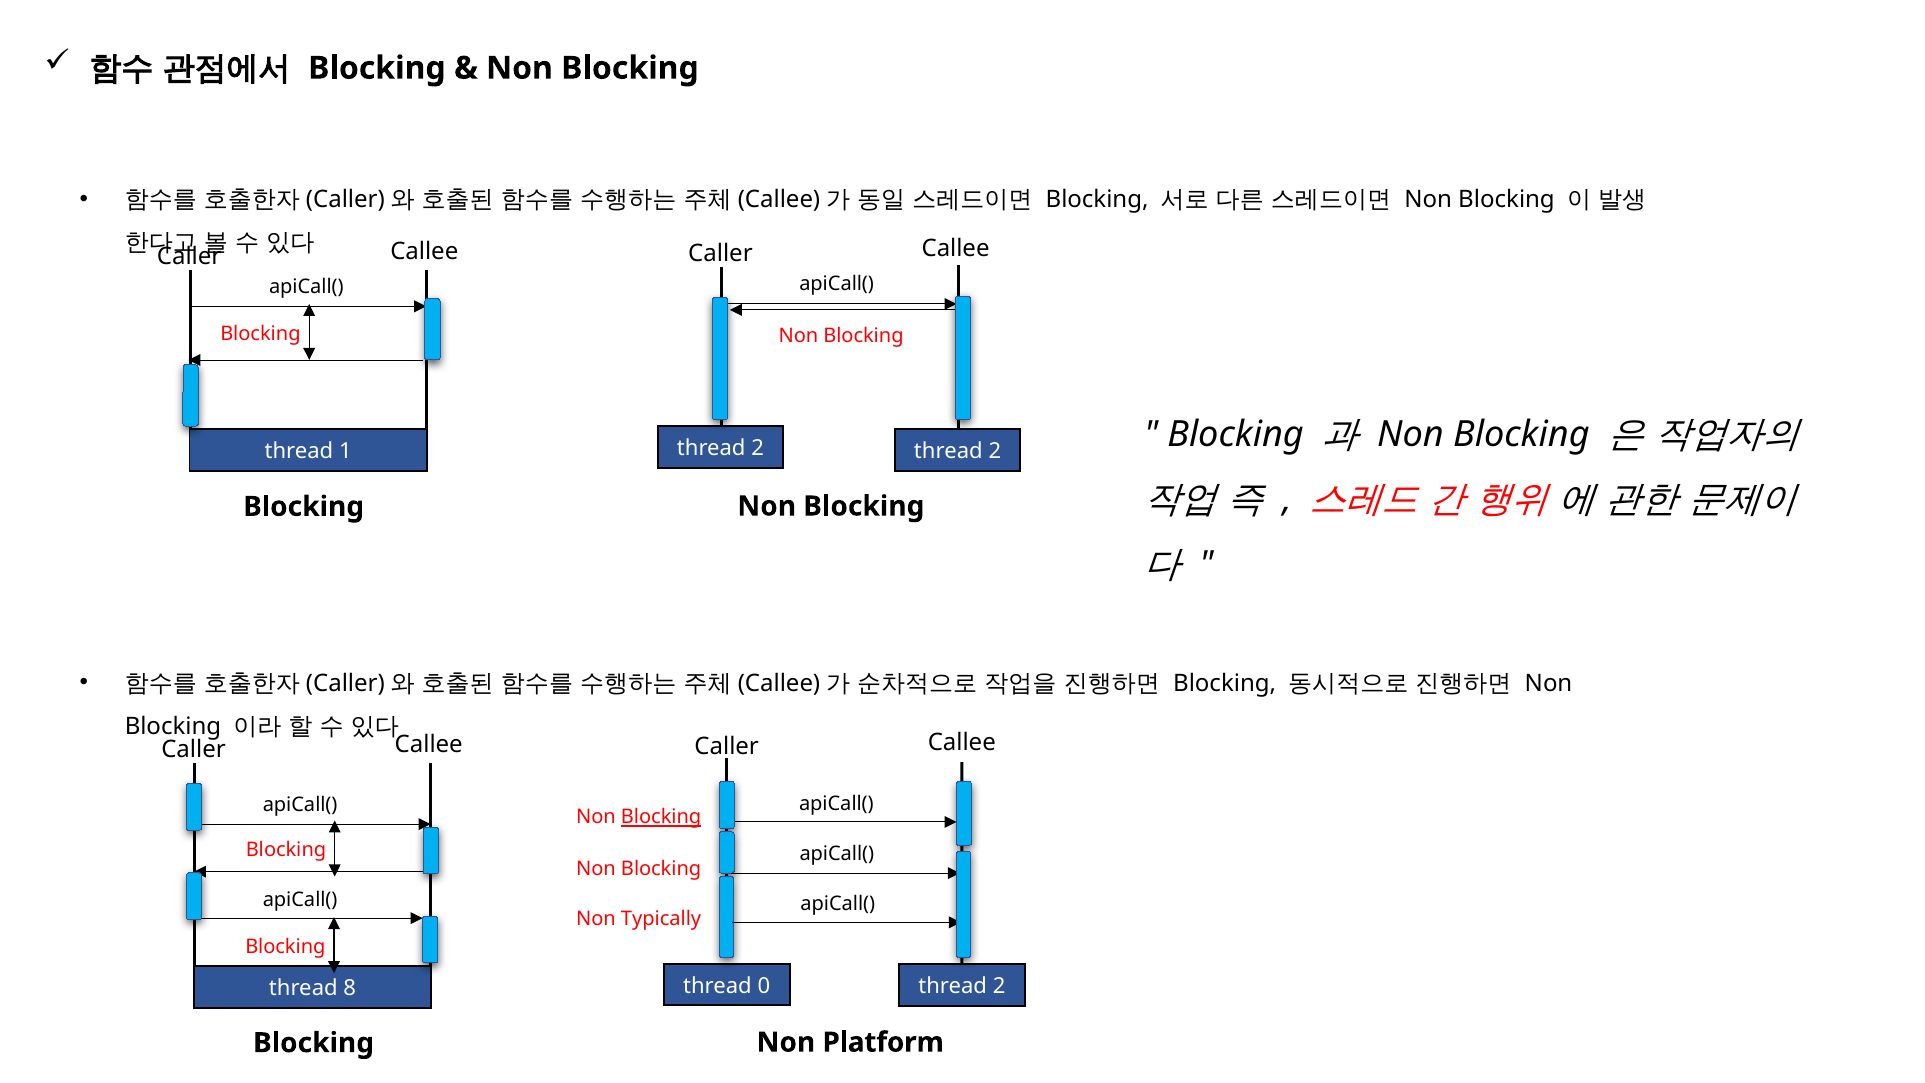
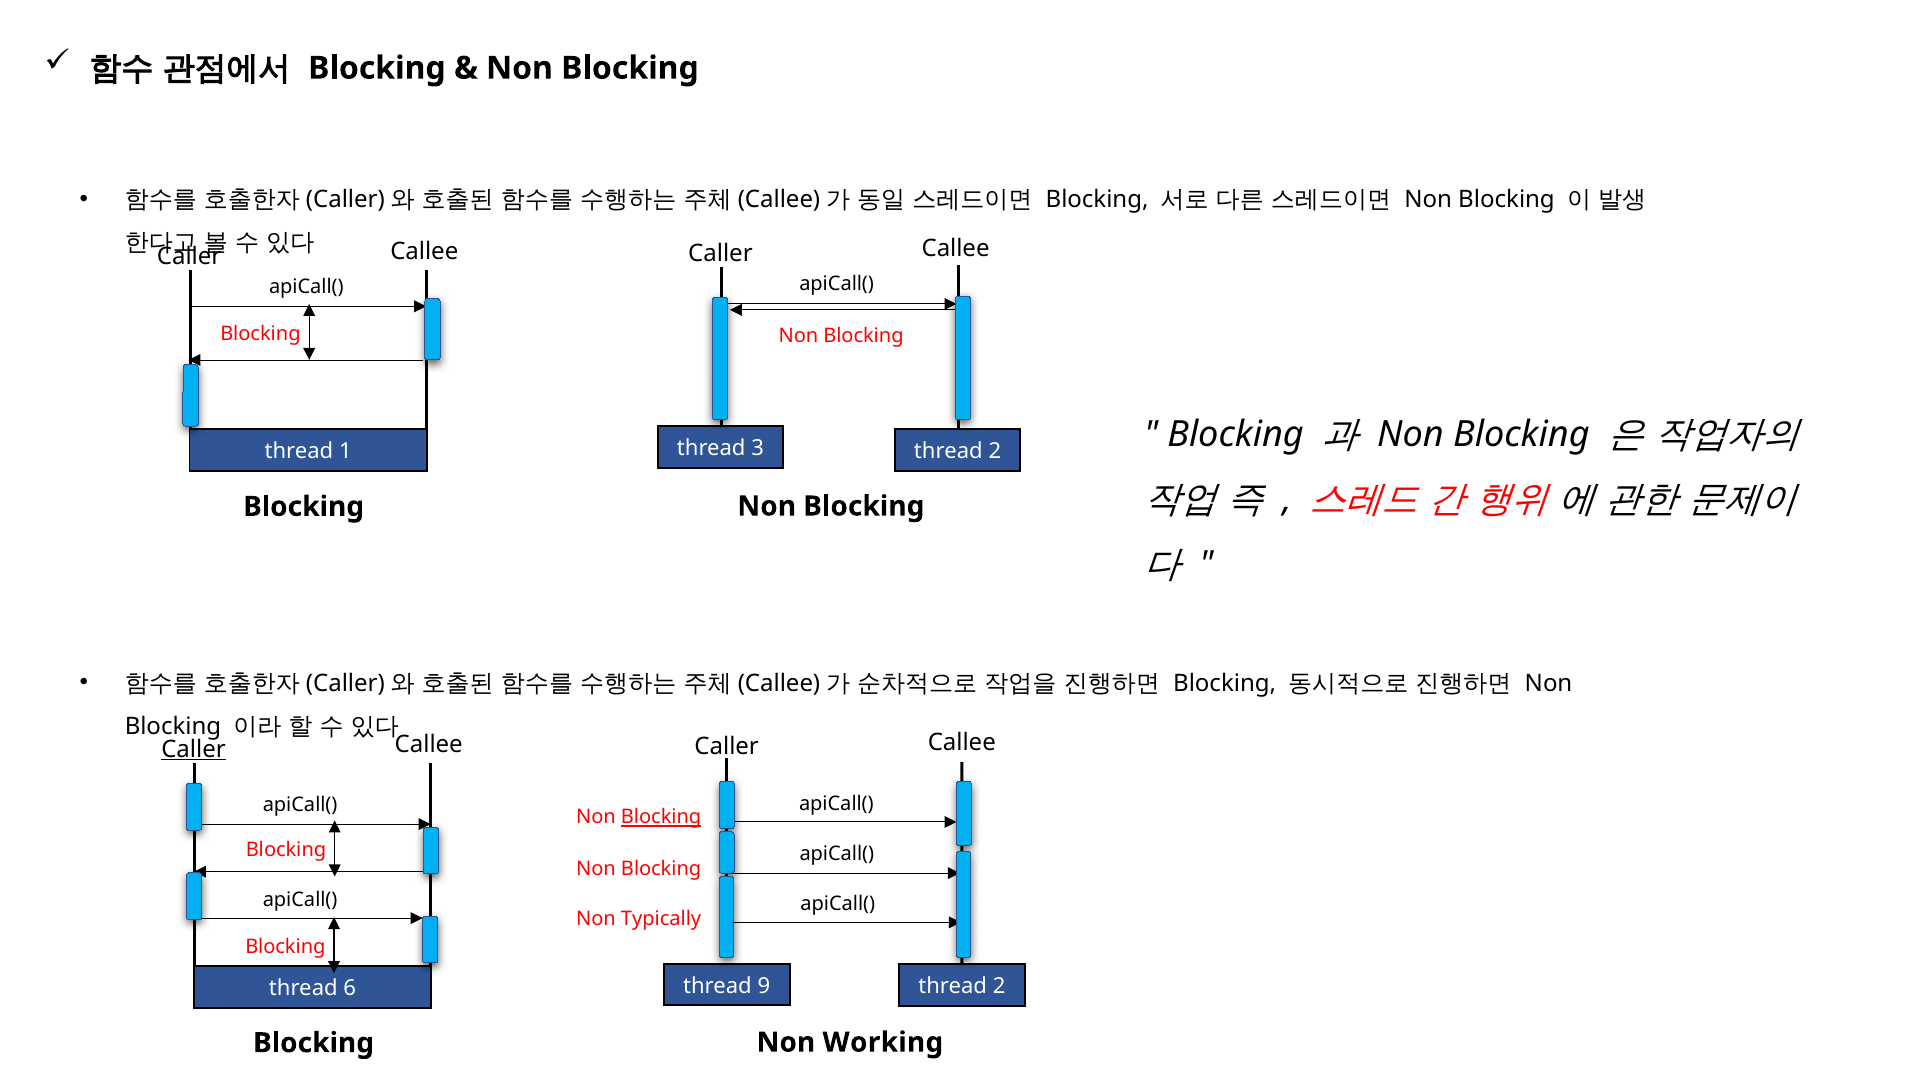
2: 2 -> 3 (758, 449)
Caller underline: none -> present (193, 749)
0: 0 -> 9 (764, 986)
8: 8 -> 6 (350, 988)
Platform: Platform -> Working (883, 1042)
